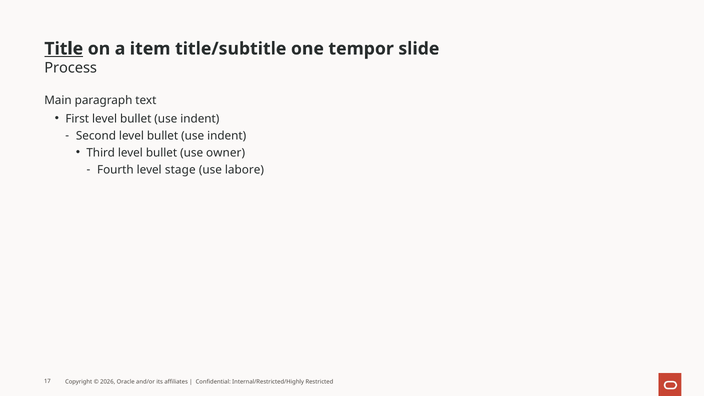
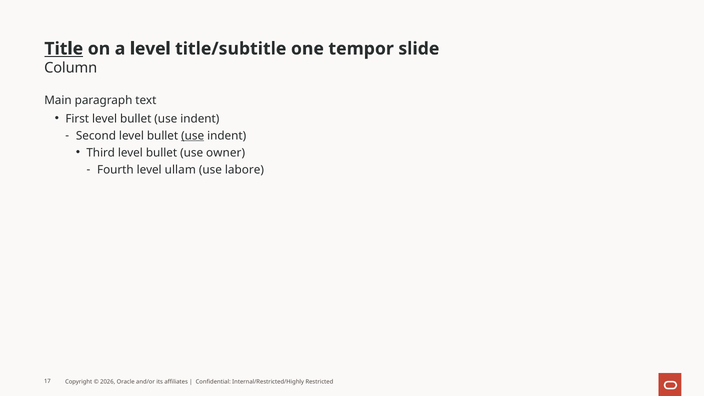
a item: item -> level (150, 49)
Process: Process -> Column (71, 68)
use underline: none -> present (193, 136)
stage: stage -> ullam (180, 170)
